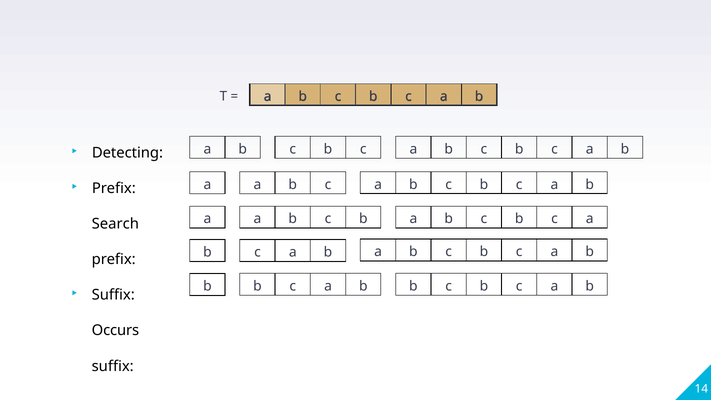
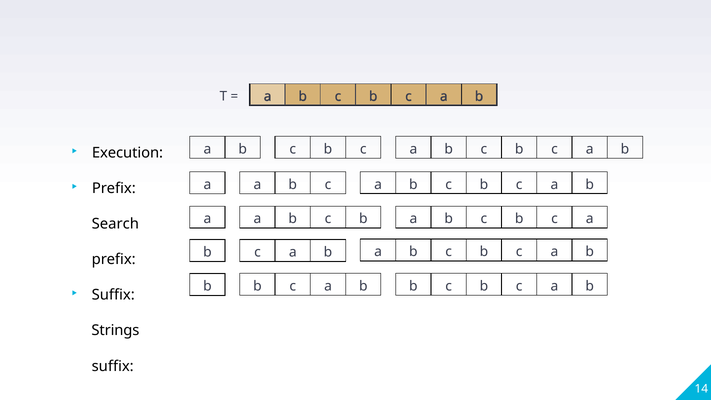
Detecting: Detecting -> Execution (127, 153)
Occurs: Occurs -> Strings (115, 331)
